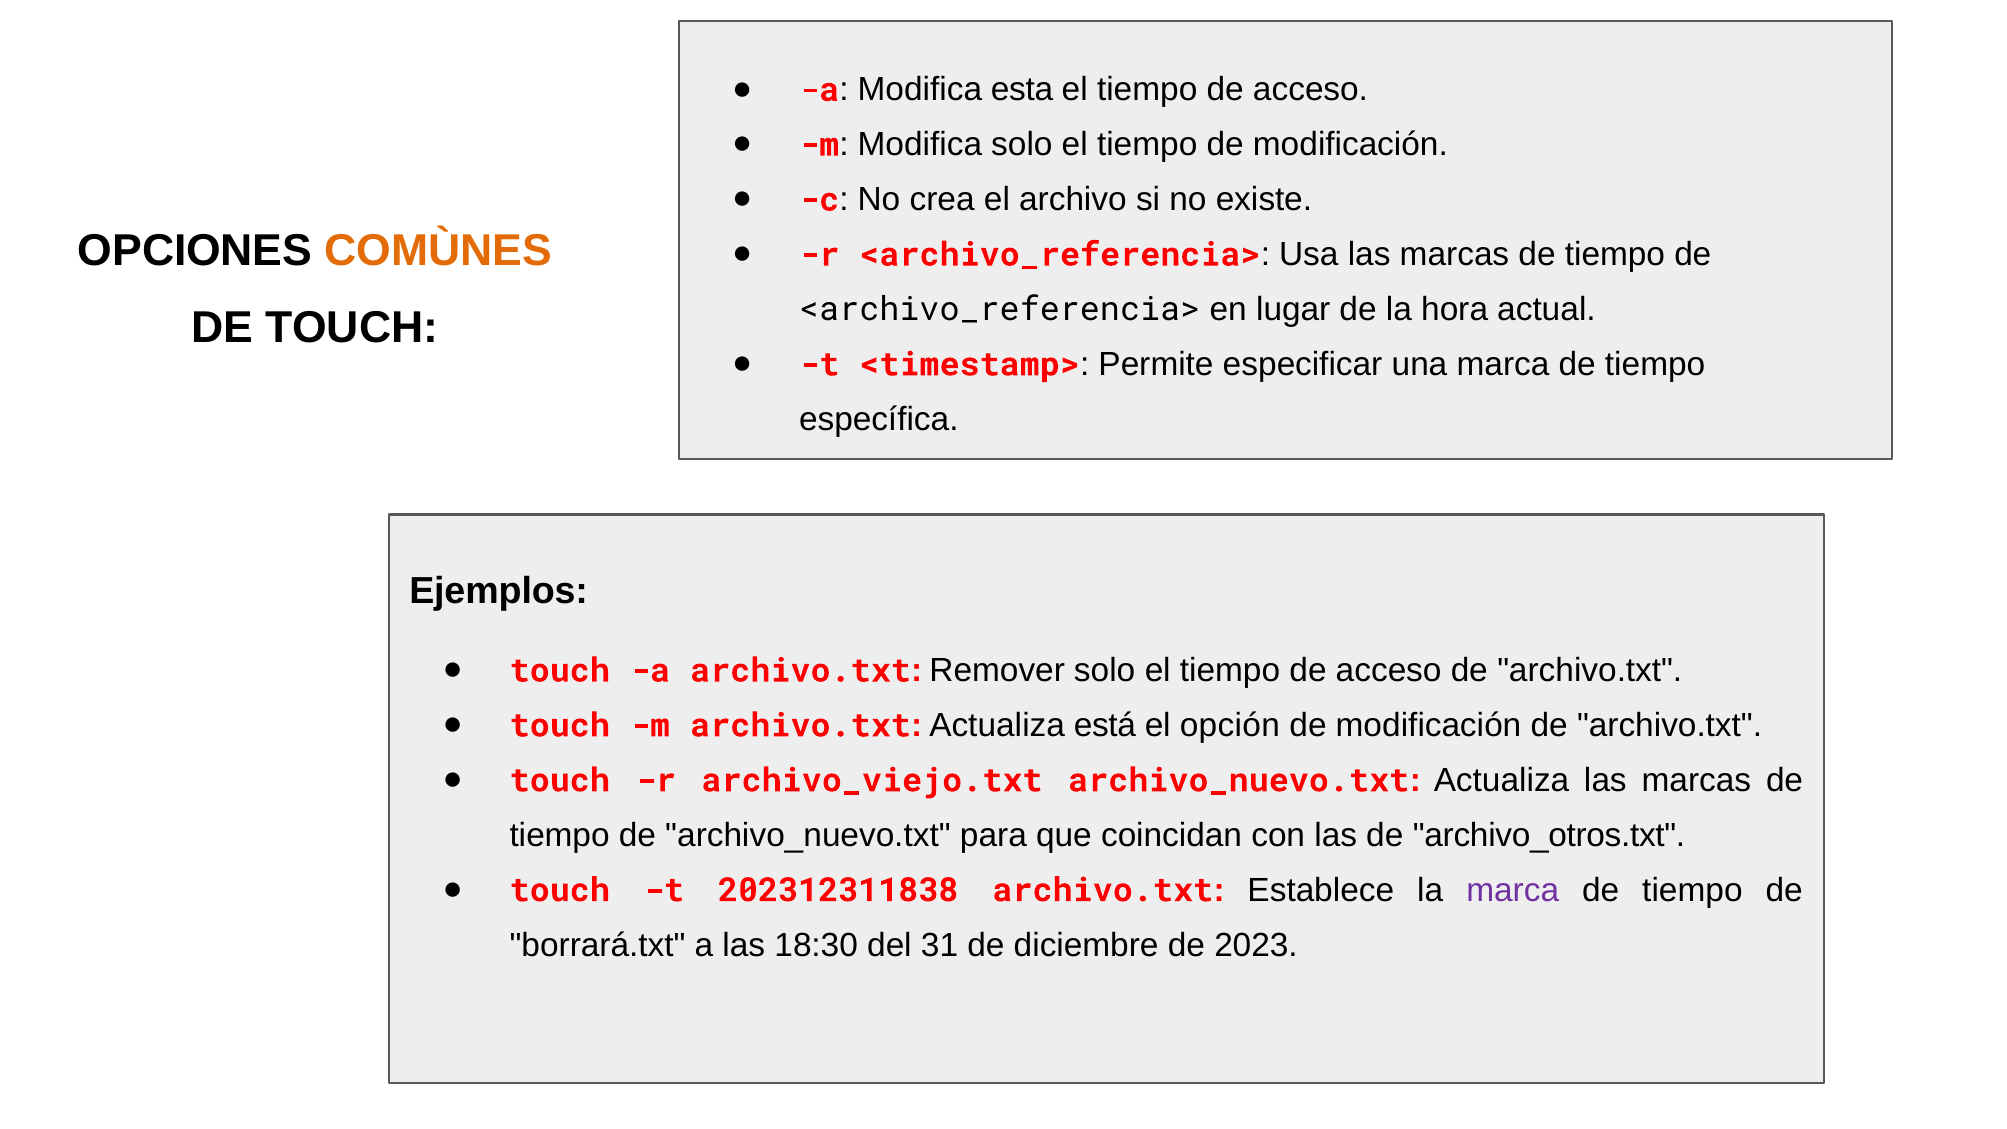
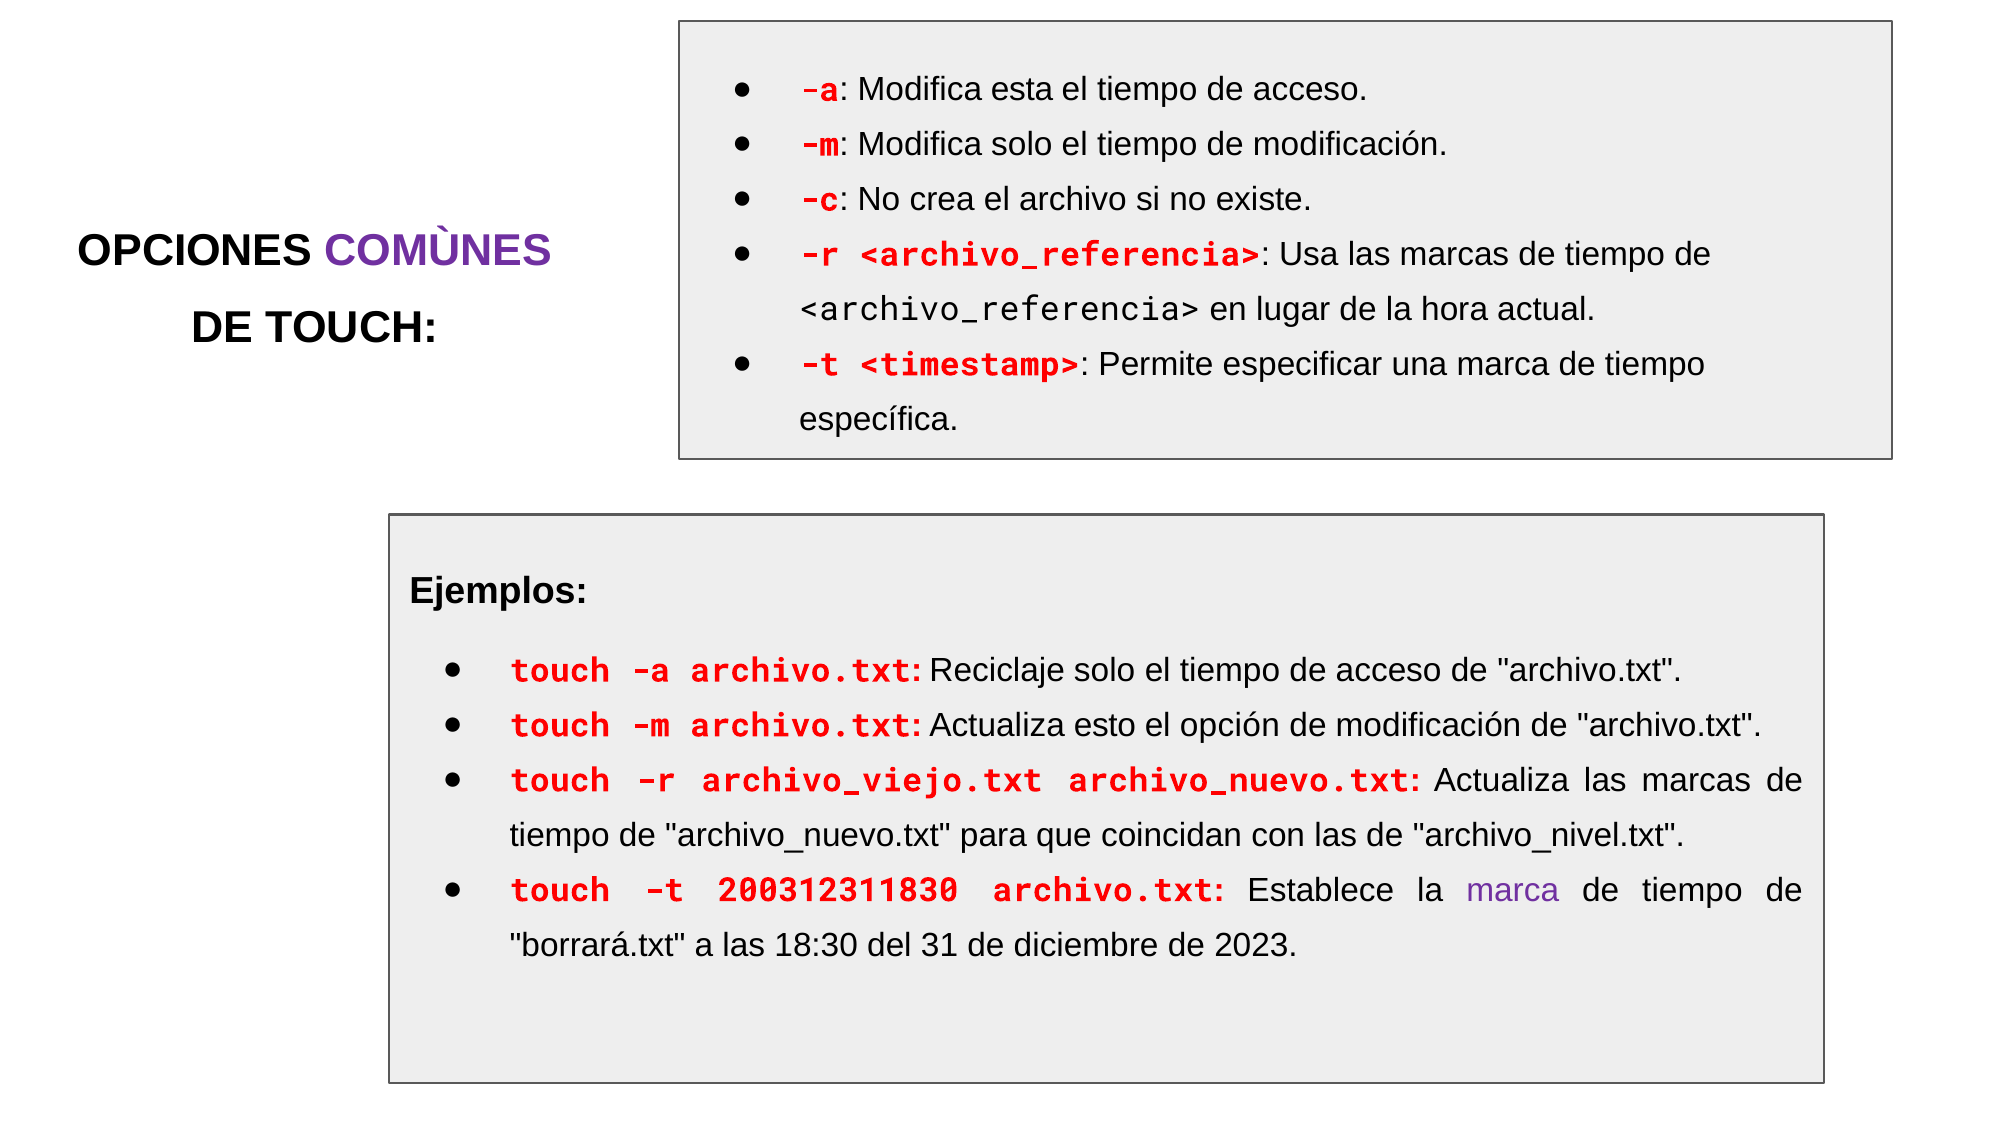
COMÙNES colour: orange -> purple (438, 250)
Remover: Remover -> Reciclaje (997, 670)
está: está -> esto (1105, 725)
archivo_otros.txt: archivo_otros.txt -> archivo_nivel.txt (1549, 835)
202312311838: 202312311838 -> 200312311830 (838, 890)
